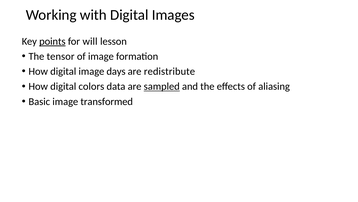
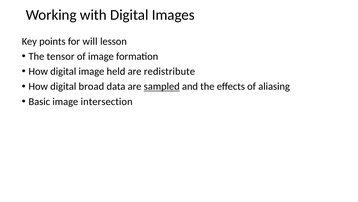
points underline: present -> none (52, 41)
days: days -> held (116, 71)
colors: colors -> broad (91, 86)
transformed: transformed -> intersection (107, 101)
